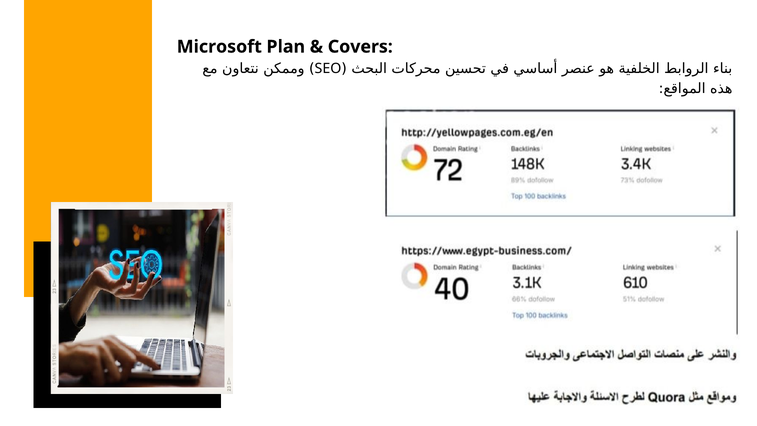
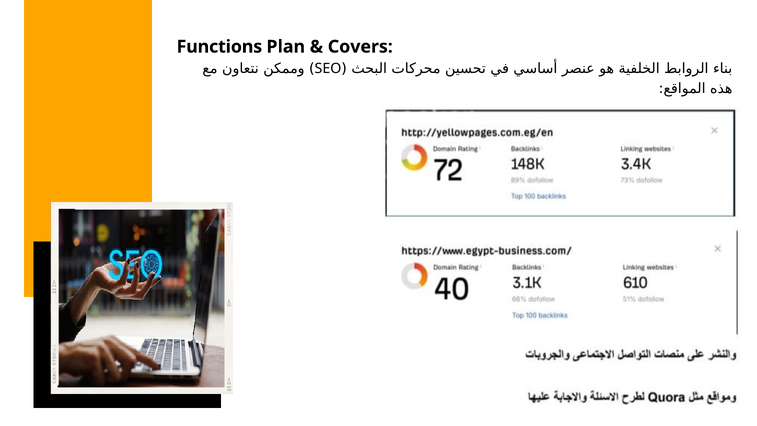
Microsoft: Microsoft -> Functions (219, 47)
